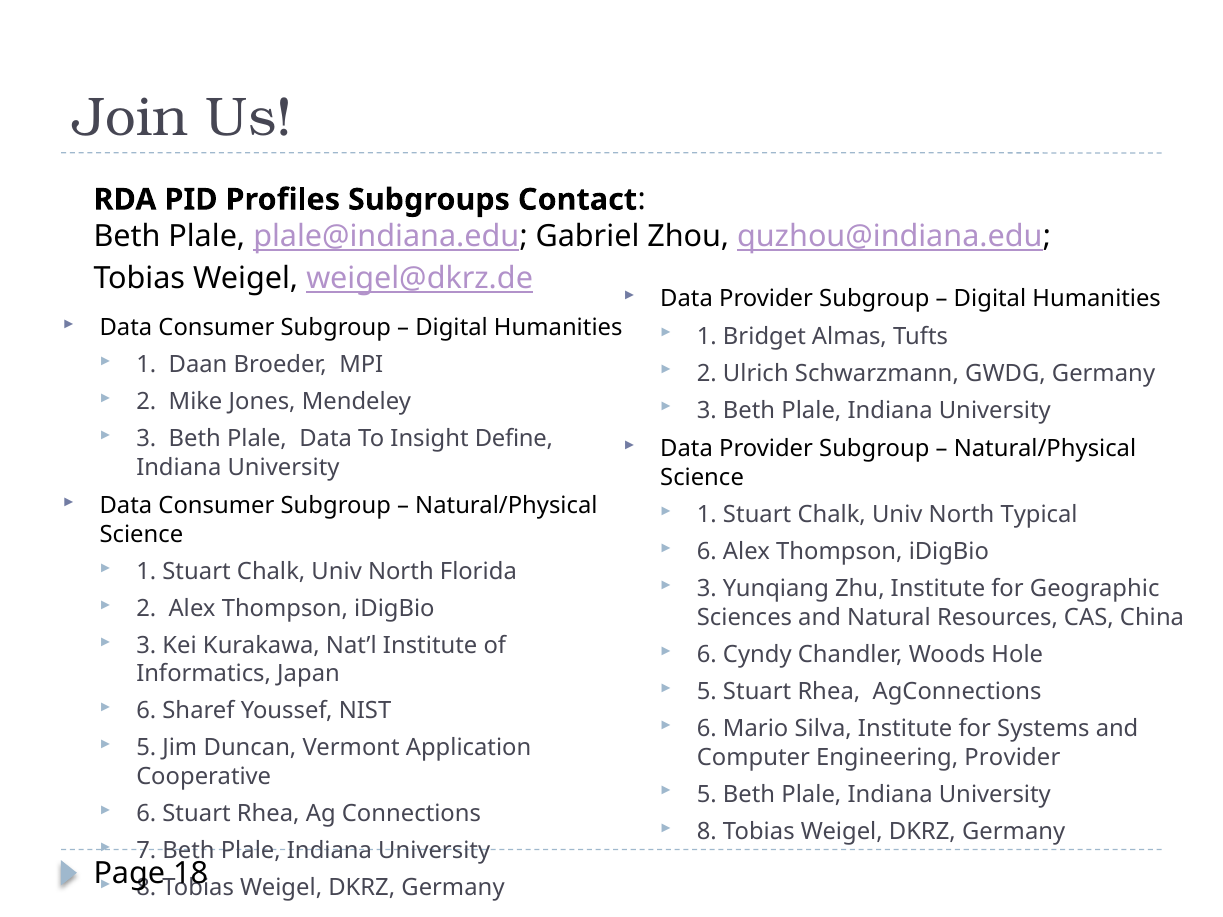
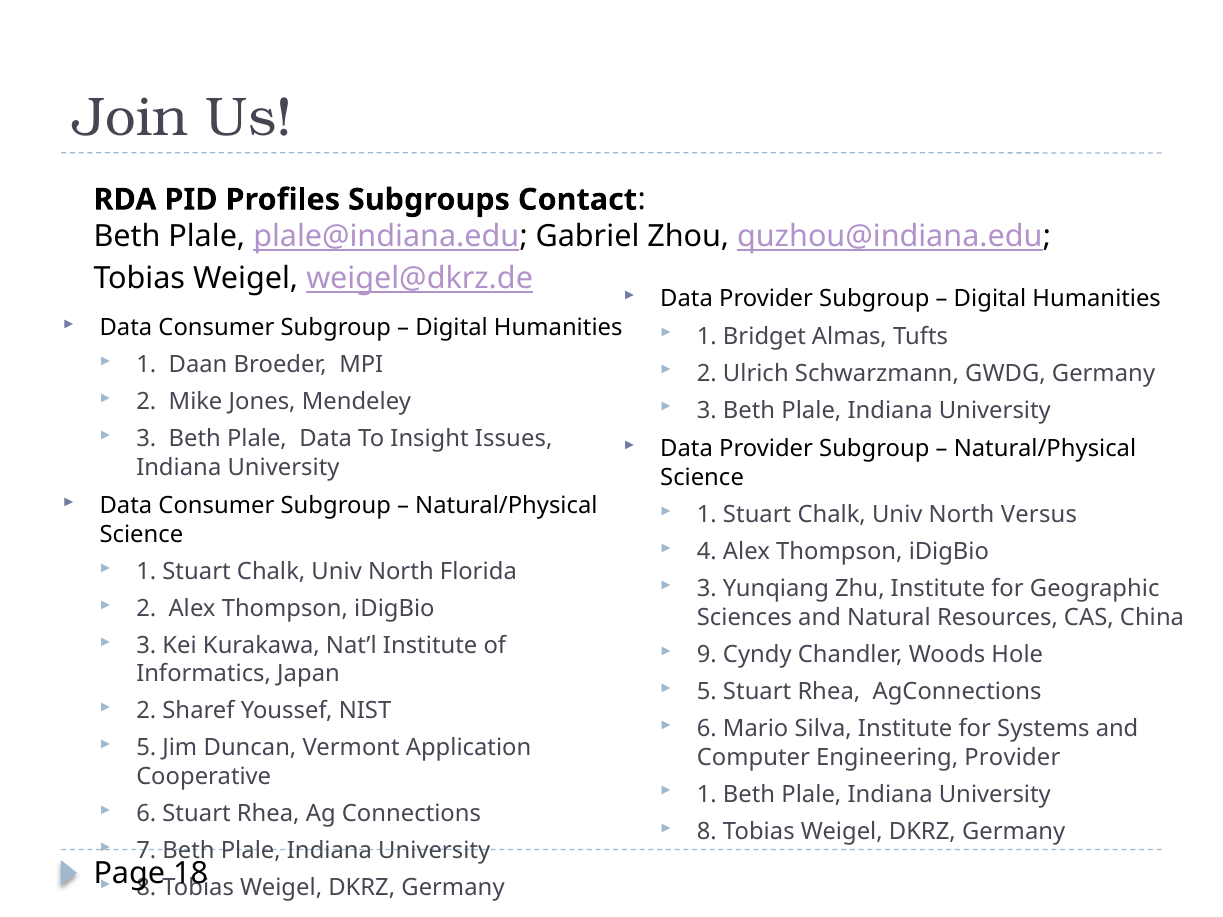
Define: Define -> Issues (514, 439)
Typical: Typical -> Versus (1039, 515)
6: 6 -> 4 (707, 552)
6: 6 -> 9 (707, 655)
6: 6 -> 2 (146, 711)
5: 5 -> 1 (707, 795)
